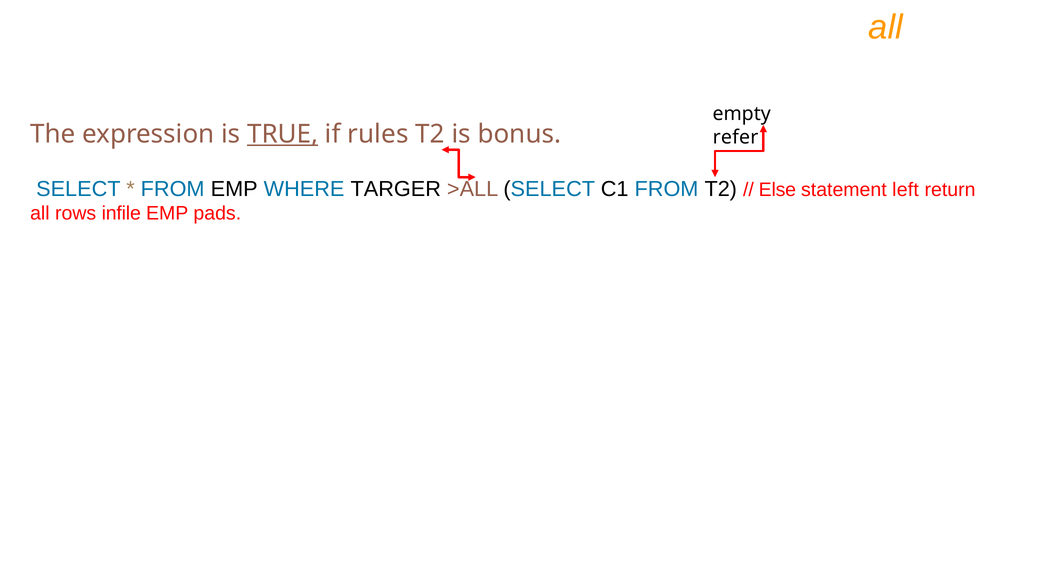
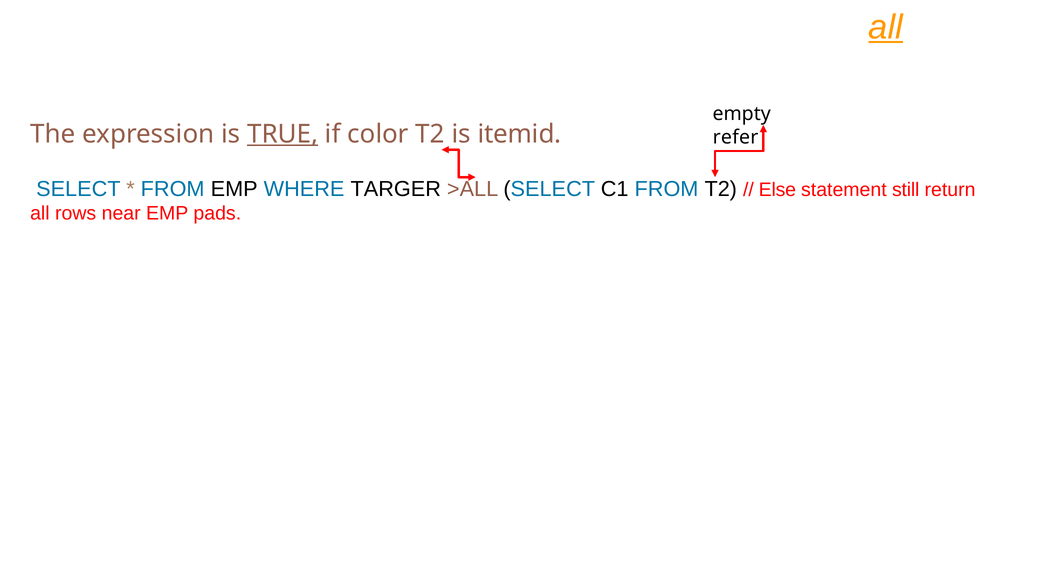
all underline: none -> present (886, 27)
rules: rules -> color (378, 134)
bonus: bonus -> itemid (519, 134)
left: left -> still (906, 189)
infile: infile -> near (121, 213)
